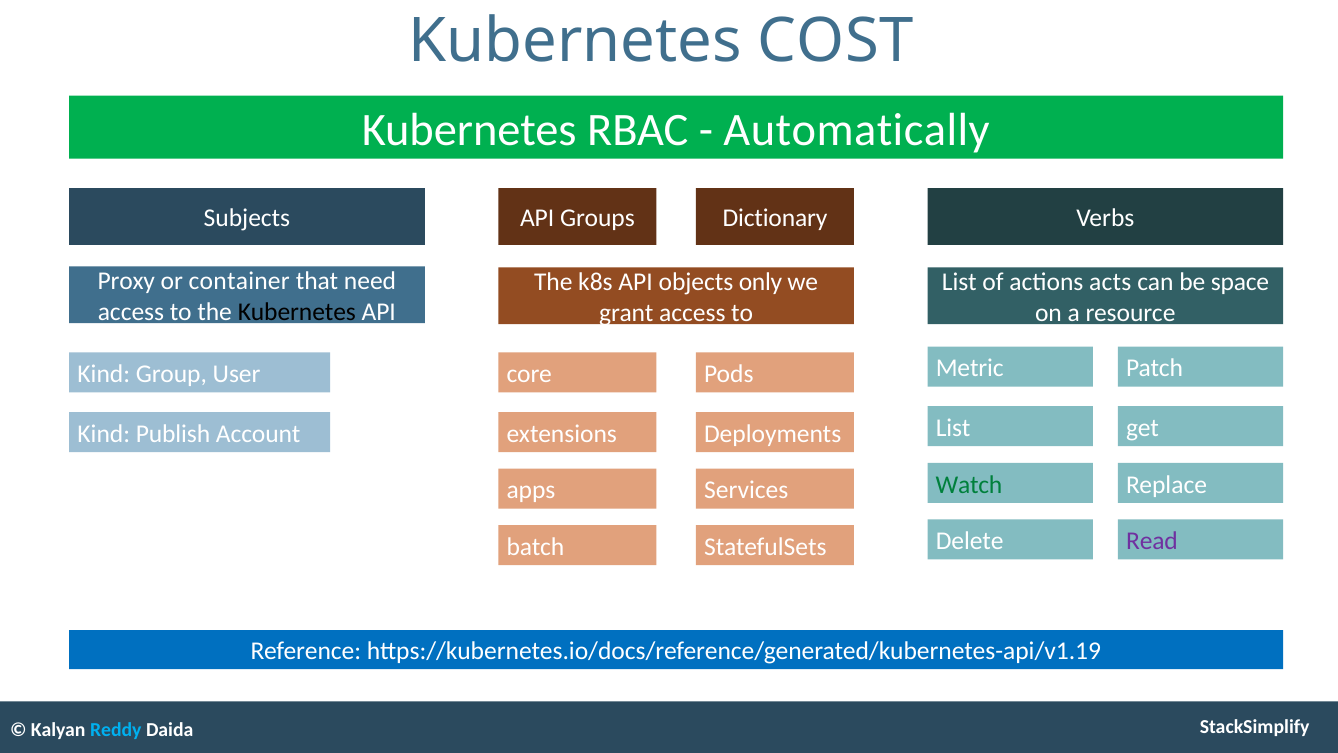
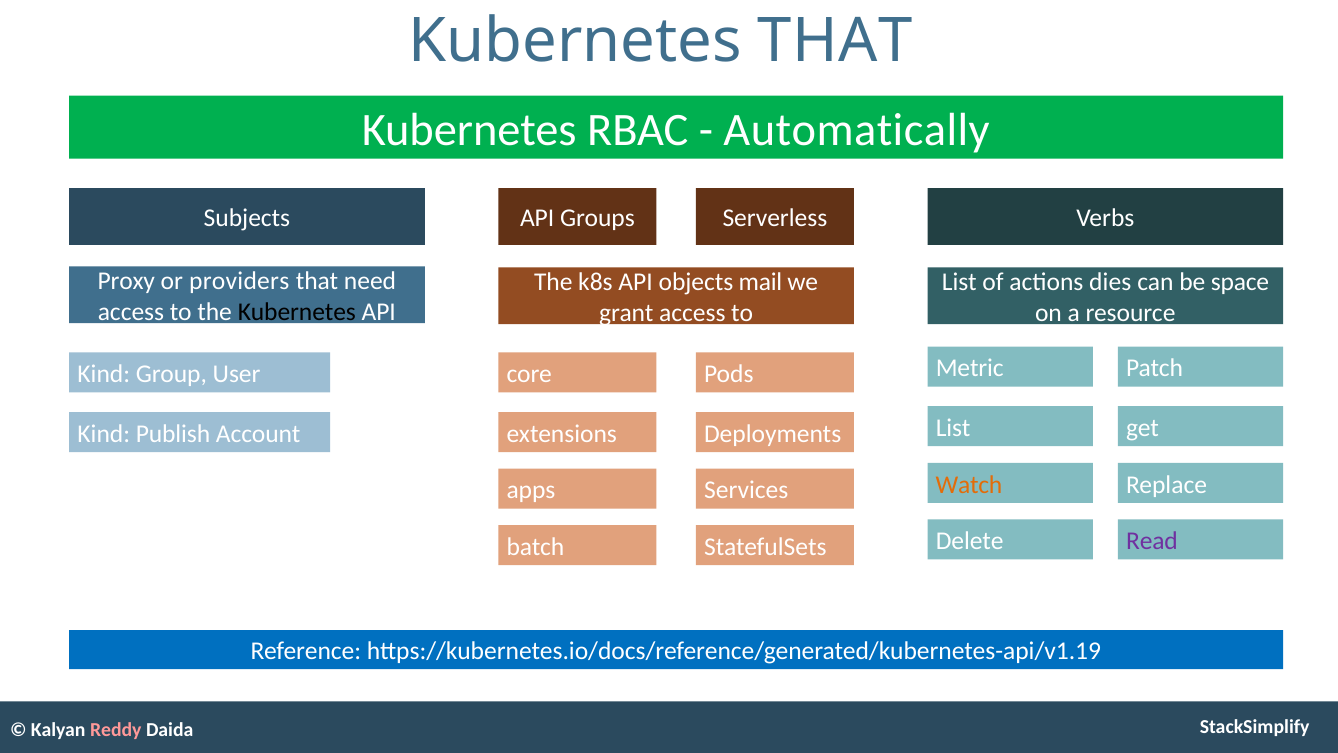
Kubernetes COST: COST -> THAT (835, 41)
Dictionary: Dictionary -> Serverless (775, 218)
container: container -> providers (239, 281)
only: only -> mail (761, 282)
acts: acts -> dies (1110, 282)
Watch colour: green -> orange (969, 484)
Reddy colour: light blue -> pink (116, 729)
